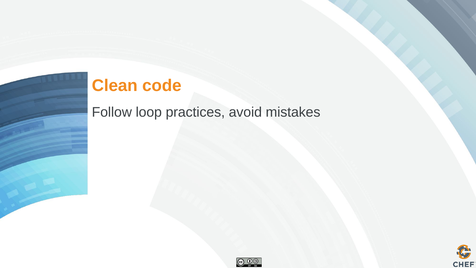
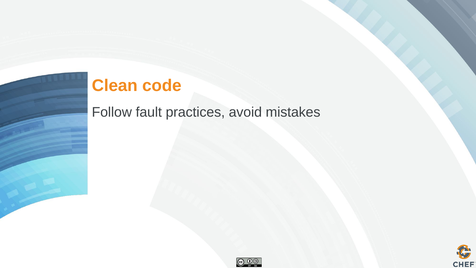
loop: loop -> fault (149, 112)
